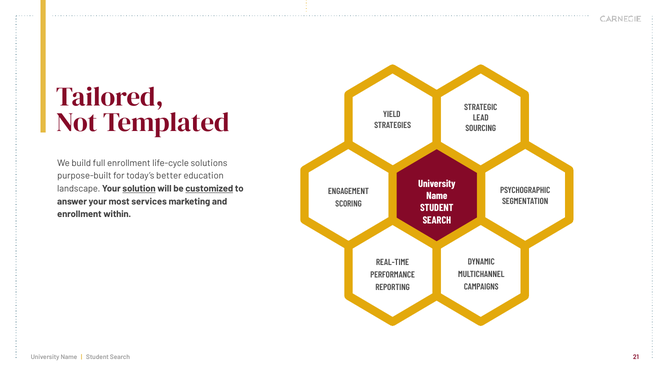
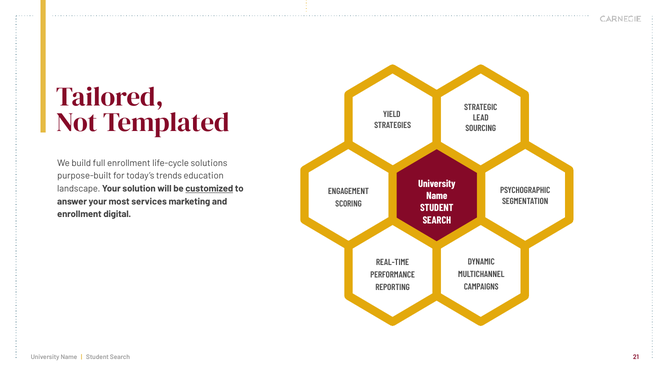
better: better -> trends (169, 176)
solution underline: present -> none (139, 189)
within: within -> digital (117, 214)
